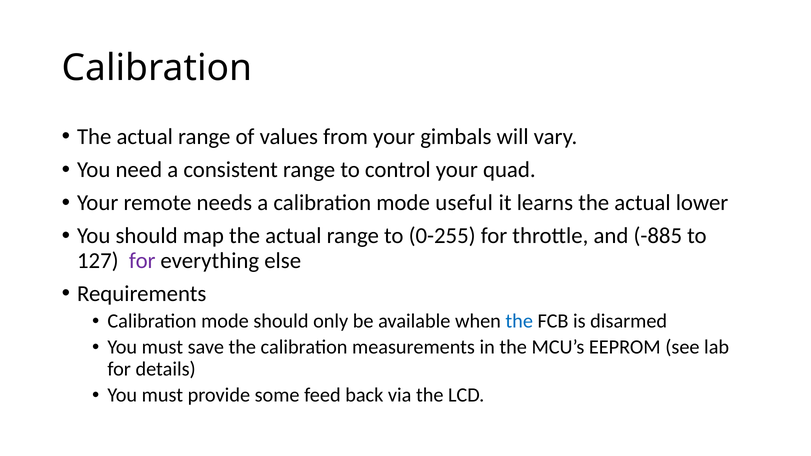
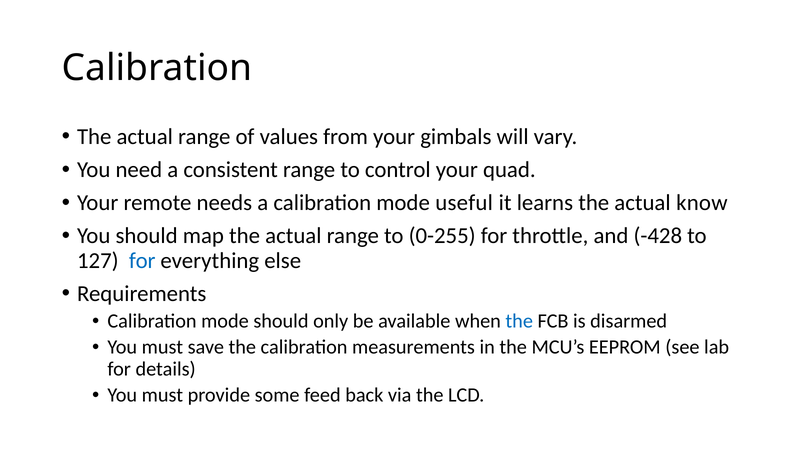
lower: lower -> know (702, 203)
-885: -885 -> -428 (658, 236)
for colour: purple -> blue (142, 261)
